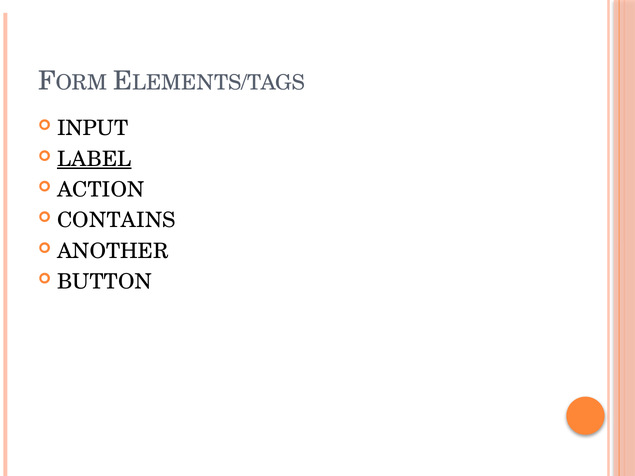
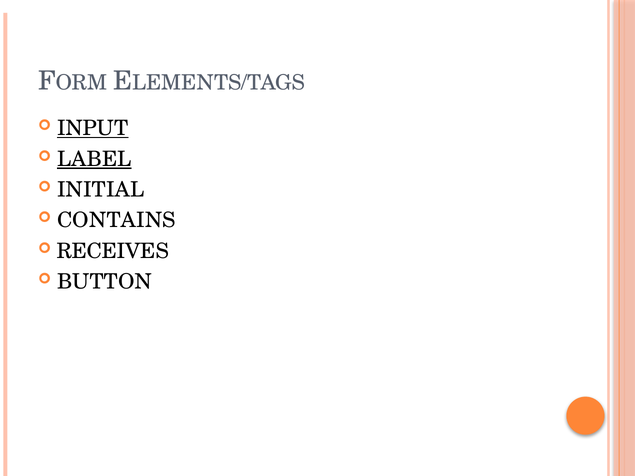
INPUT underline: none -> present (93, 128)
ACTION: ACTION -> INITIAL (101, 190)
ANOTHER: ANOTHER -> RECEIVES (113, 251)
